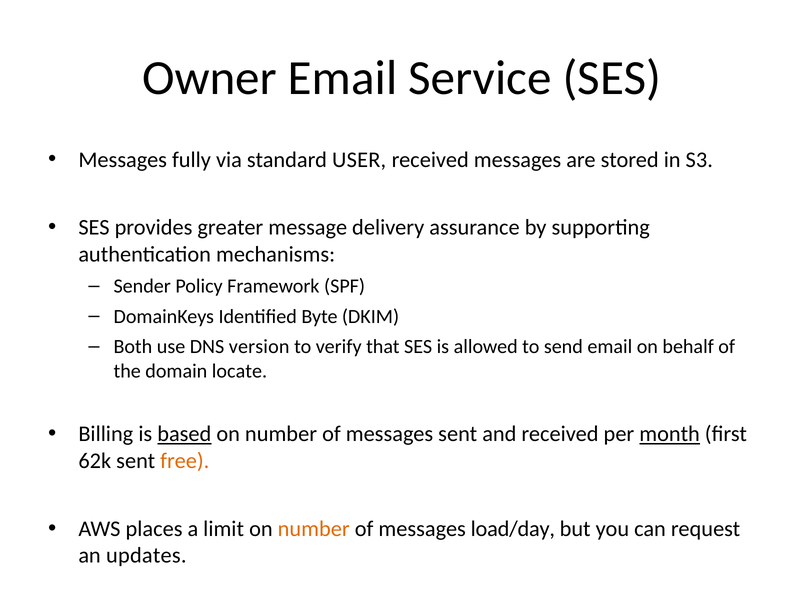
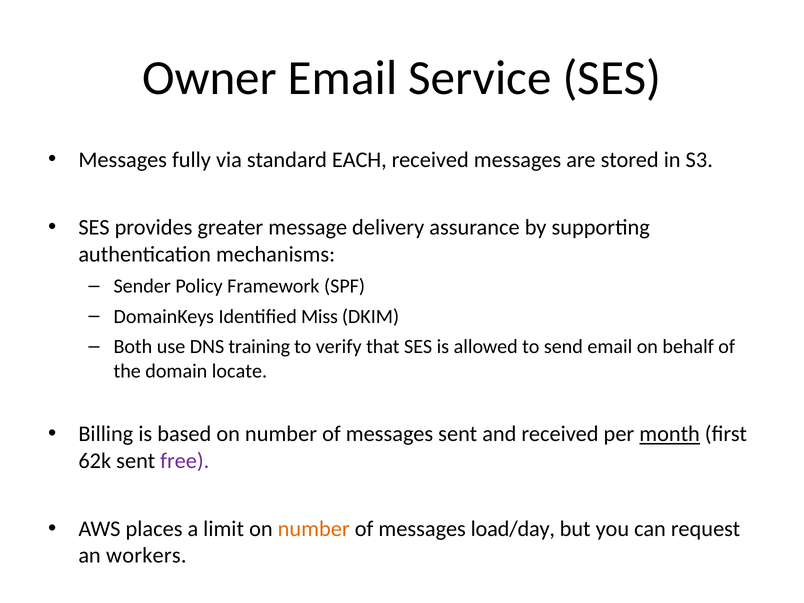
USER: USER -> EACH (359, 160)
Byte: Byte -> Miss (319, 316)
version: version -> training (259, 347)
based underline: present -> none (184, 434)
free colour: orange -> purple (185, 461)
updates: updates -> workers (146, 556)
